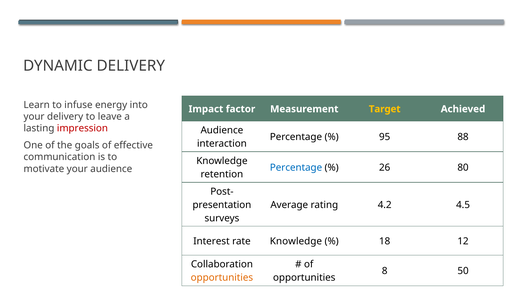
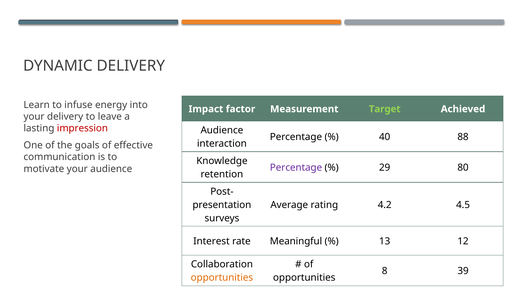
Target colour: yellow -> light green (385, 109)
95: 95 -> 40 (385, 137)
Percentage colour: blue -> purple (296, 168)
26: 26 -> 29 (385, 168)
rate Knowledge: Knowledge -> Meaningful (296, 241)
18: 18 -> 13 (385, 241)
50: 50 -> 39 (463, 271)
